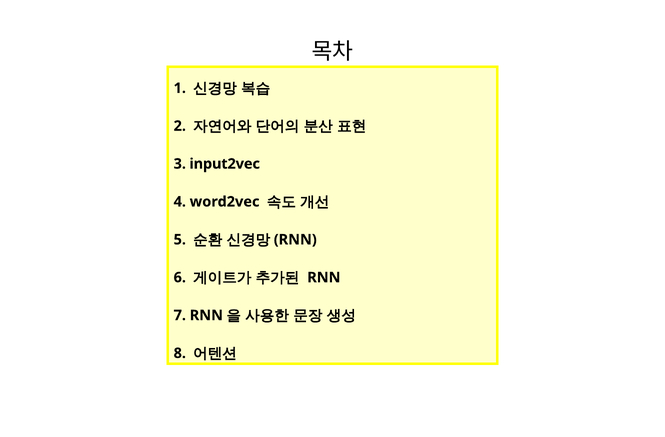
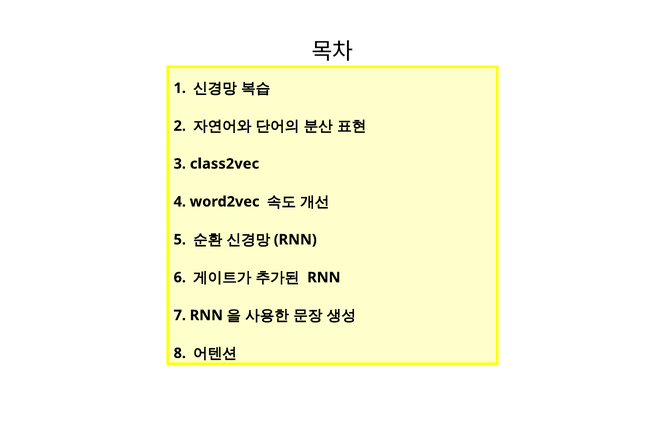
input2vec: input2vec -> class2vec (225, 164)
